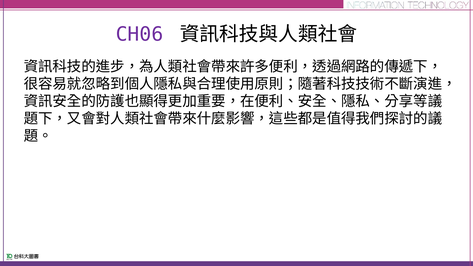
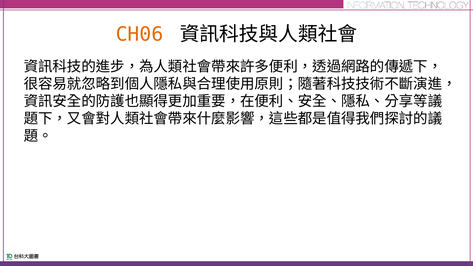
CH06 colour: purple -> orange (140, 34)
